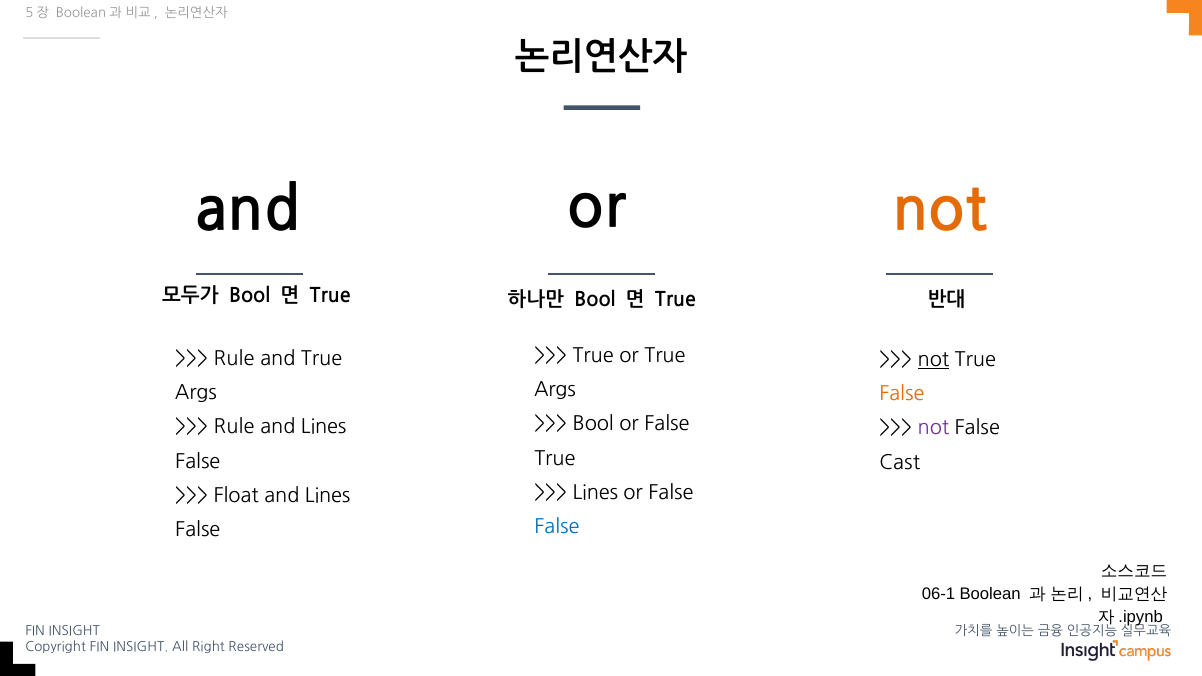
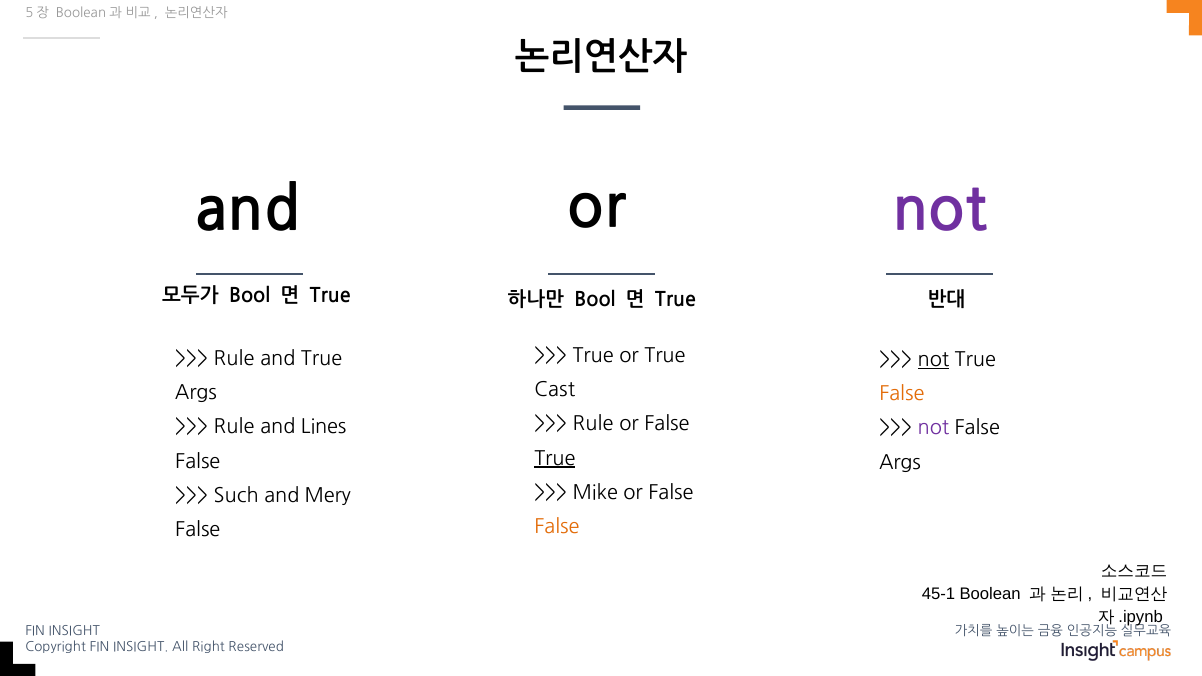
not colour: orange -> purple (940, 210)
Args: Args -> Cast (555, 390)
Bool: Bool -> Rule (593, 424)
True underline: none -> present (555, 459)
Cast: Cast -> Args (900, 463)
Lines: Lines -> Mike (595, 493)
Float: Float -> Such (236, 496)
Lines: Lines -> Mery (328, 496)
False colour: blue -> orange (557, 527)
06-1: 06-1 -> 45-1 (938, 594)
